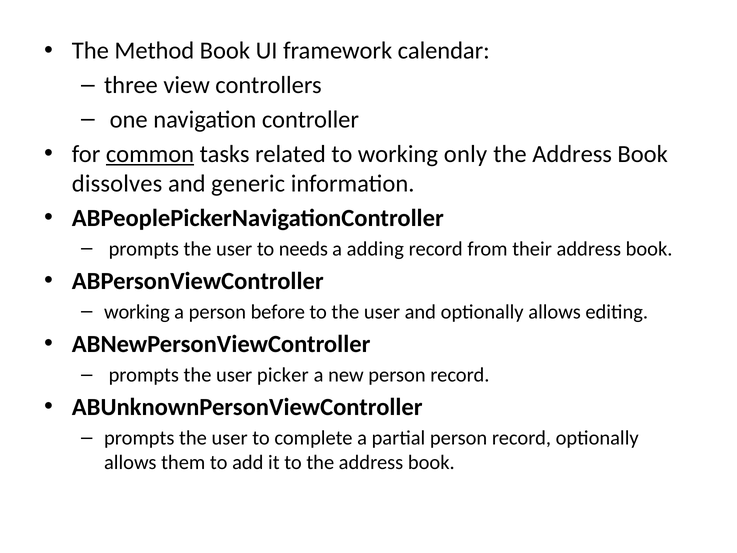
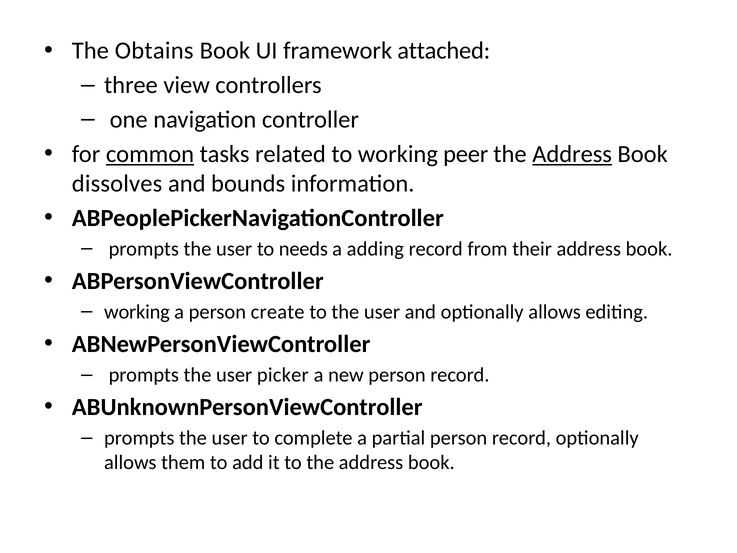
Method: Method -> Obtains (154, 51)
calendar: calendar -> attached (444, 51)
only: only -> peer (466, 154)
Address underline: none -> present (572, 154)
generic: generic -> bounds (248, 183)
before: before -> create (278, 312)
